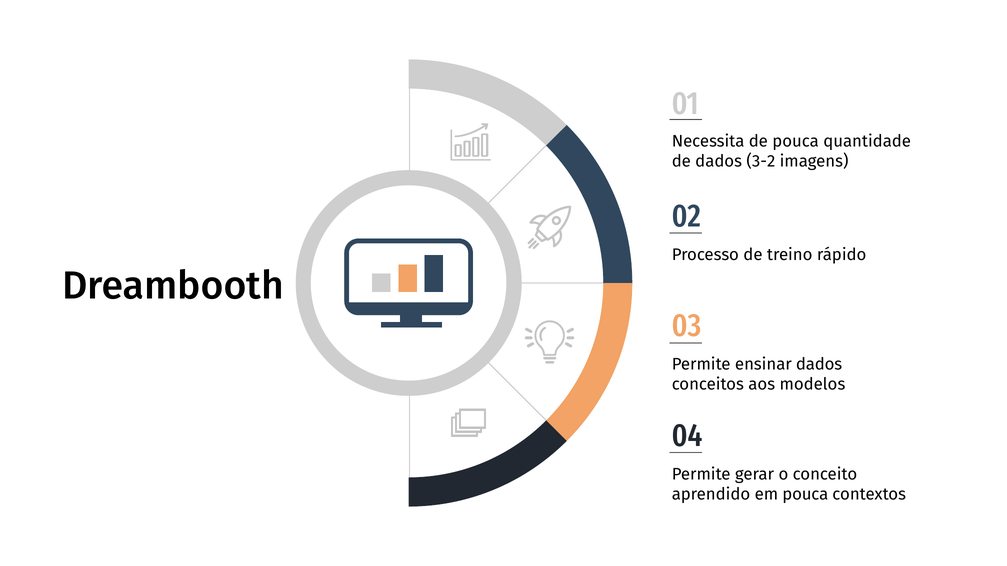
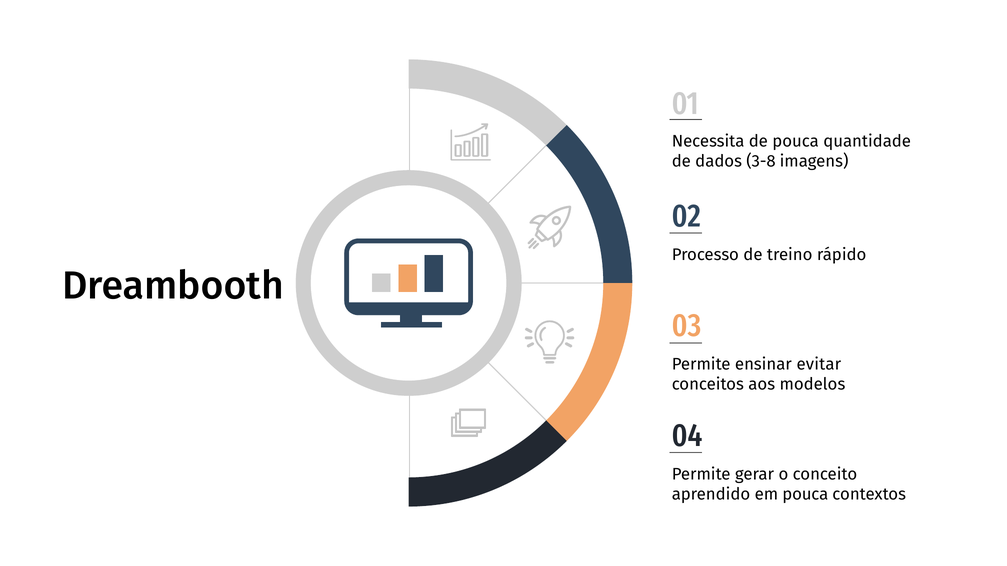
3-2: 3-2 -> 3-8 (761, 161)
ensinar dados: dados -> evitar (819, 365)
